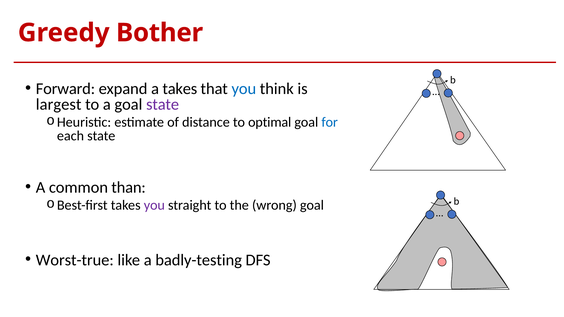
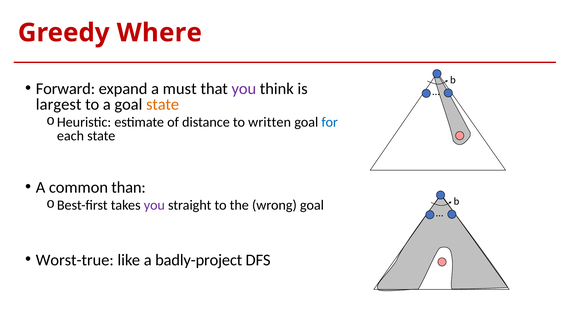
Bother: Bother -> Where (159, 33)
a takes: takes -> must (180, 89)
you colour: blue -> purple (244, 89)
state colour: purple -> orange (163, 105)
optimal: optimal -> written (270, 122)
badly-testing: badly-testing -> badly-project (199, 260)
